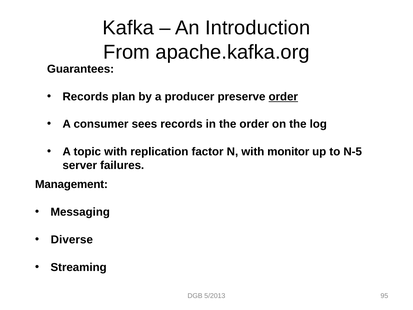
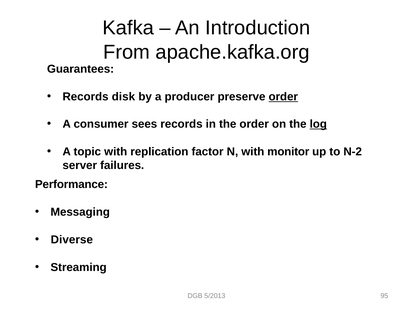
plan: plan -> disk (123, 97)
log underline: none -> present (318, 124)
N-5: N-5 -> N-2 (353, 152)
Management: Management -> Performance (71, 184)
